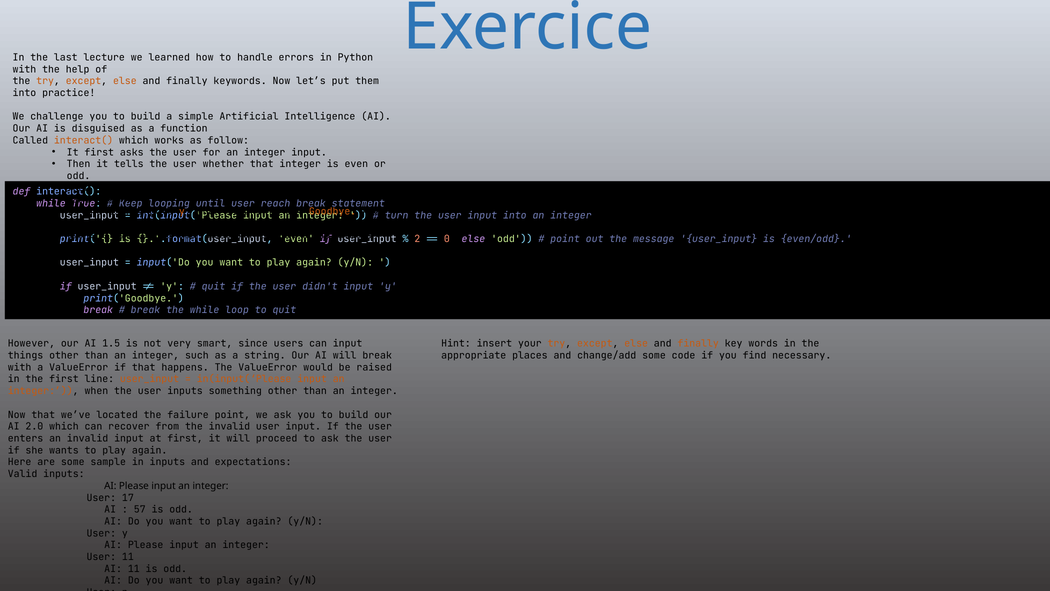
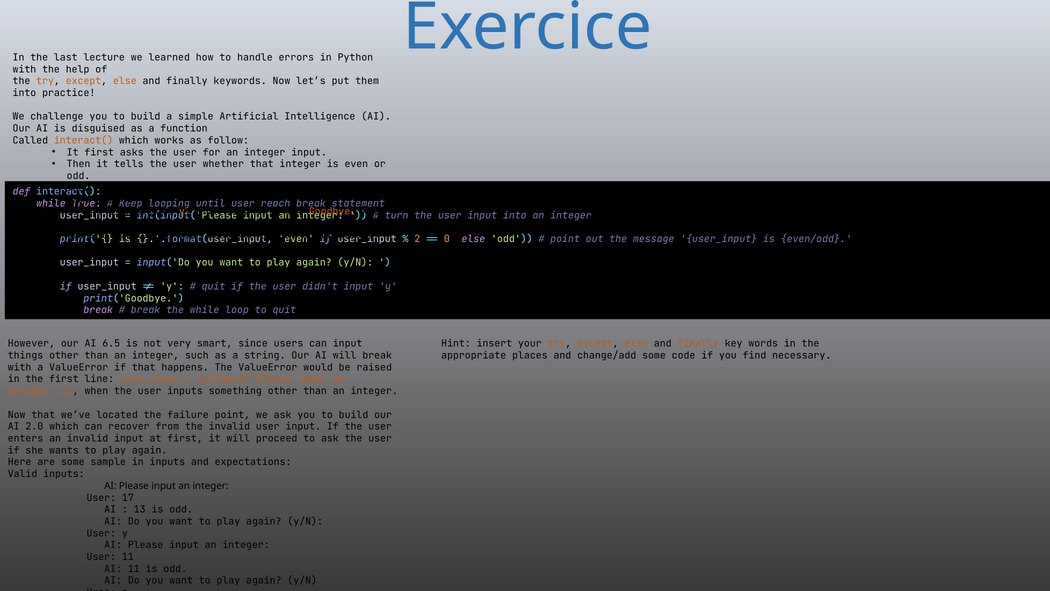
1.5: 1.5 -> 6.5 (111, 343)
57: 57 -> 13 (140, 509)
